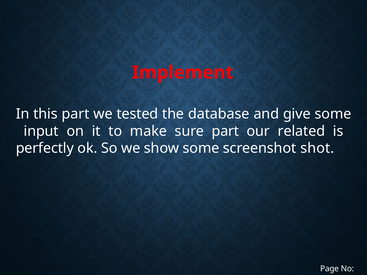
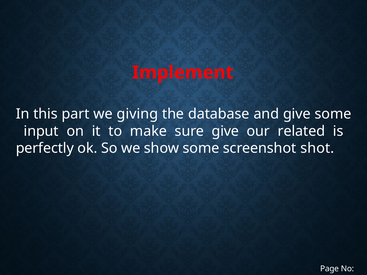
tested: tested -> giving (137, 114)
sure part: part -> give (225, 131)
